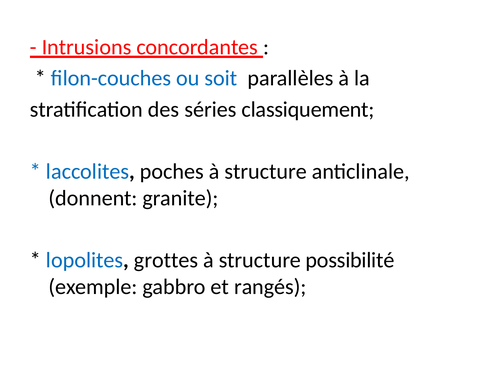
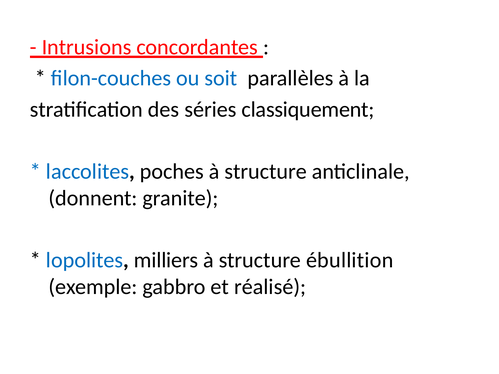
grottes: grottes -> milliers (166, 260)
possibilité: possibilité -> ébullition (350, 260)
rangés: rangés -> réalisé (270, 287)
